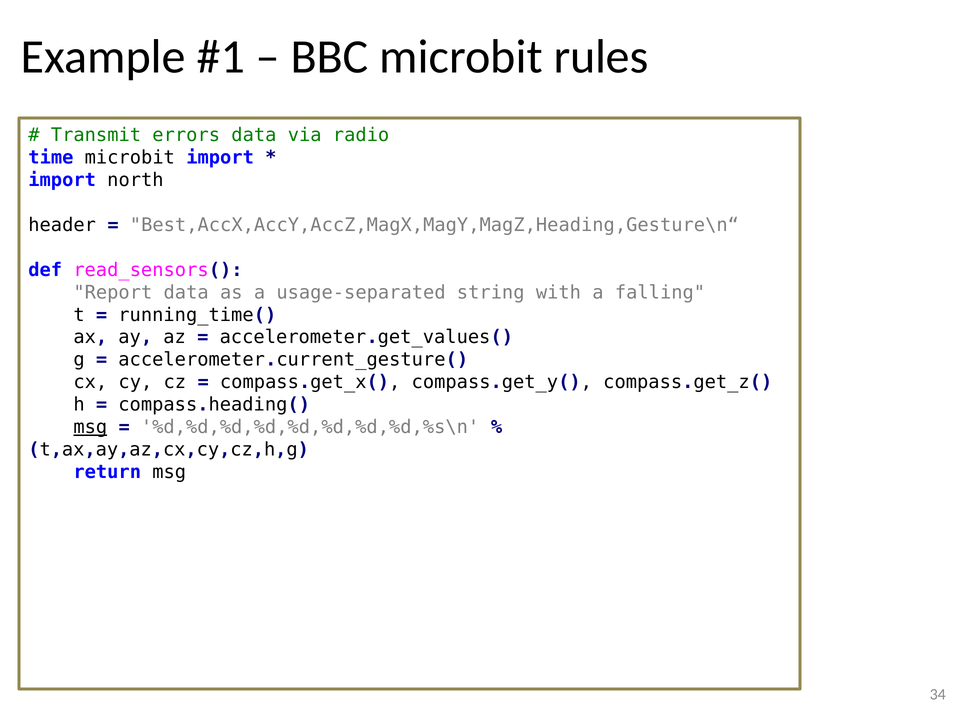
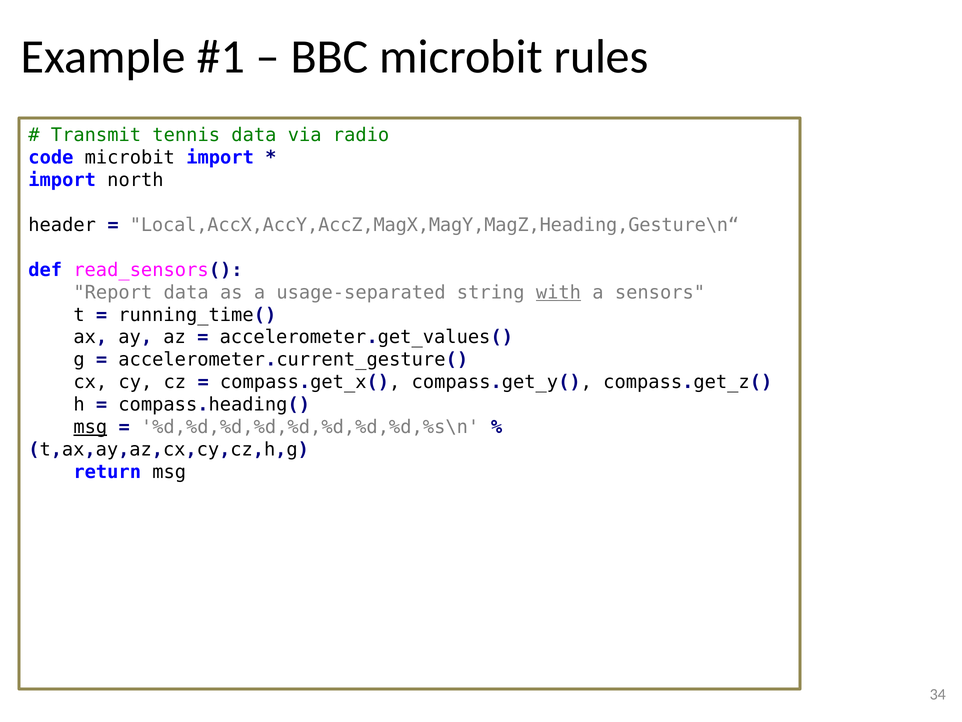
errors: errors -> tennis (186, 135)
time: time -> code (51, 157)
Best,AccX,AccY,AccZ,MagX,MagY,MagZ,Heading,Gesture\n“: Best,AccX,AccY,AccZ,MagX,MagY,MagZ,Heading,Gesture\n“ -> Local,AccX,AccY,AccZ,MagX,MagY,MagZ,Heading,Gesture\n“ (435, 225)
with underline: none -> present (558, 292)
falling: falling -> sensors (660, 292)
